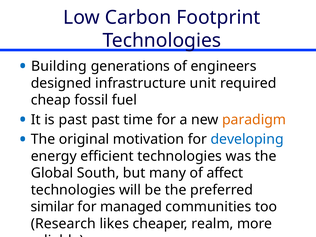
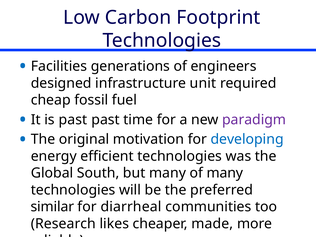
Building: Building -> Facilities (59, 66)
paradigm colour: orange -> purple (254, 120)
of affect: affect -> many (225, 173)
managed: managed -> diarrheal (131, 207)
realm: realm -> made (212, 224)
